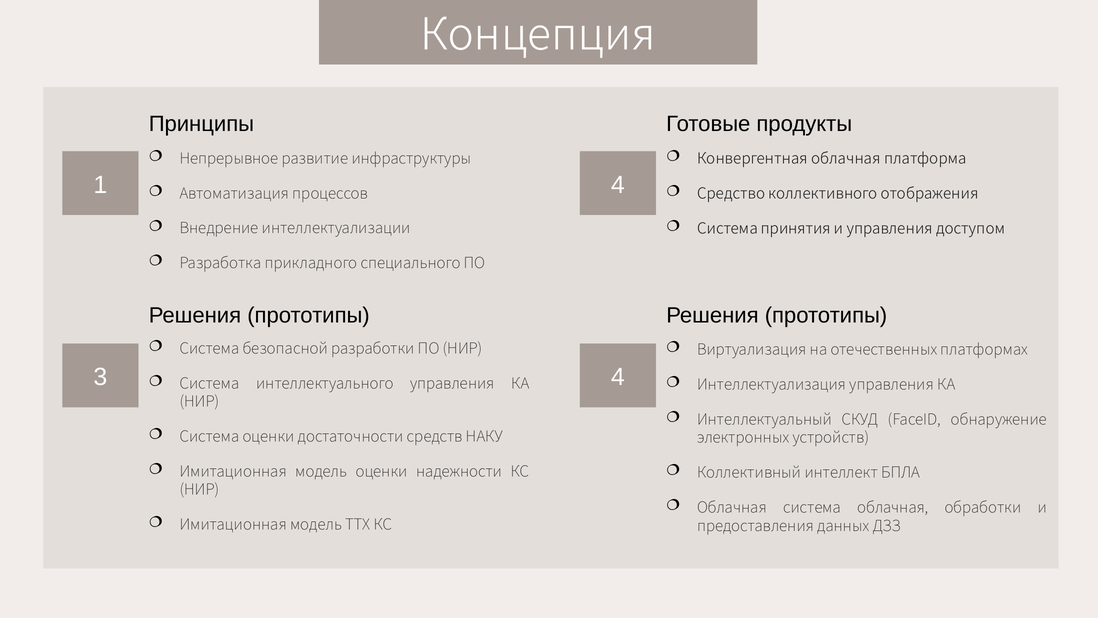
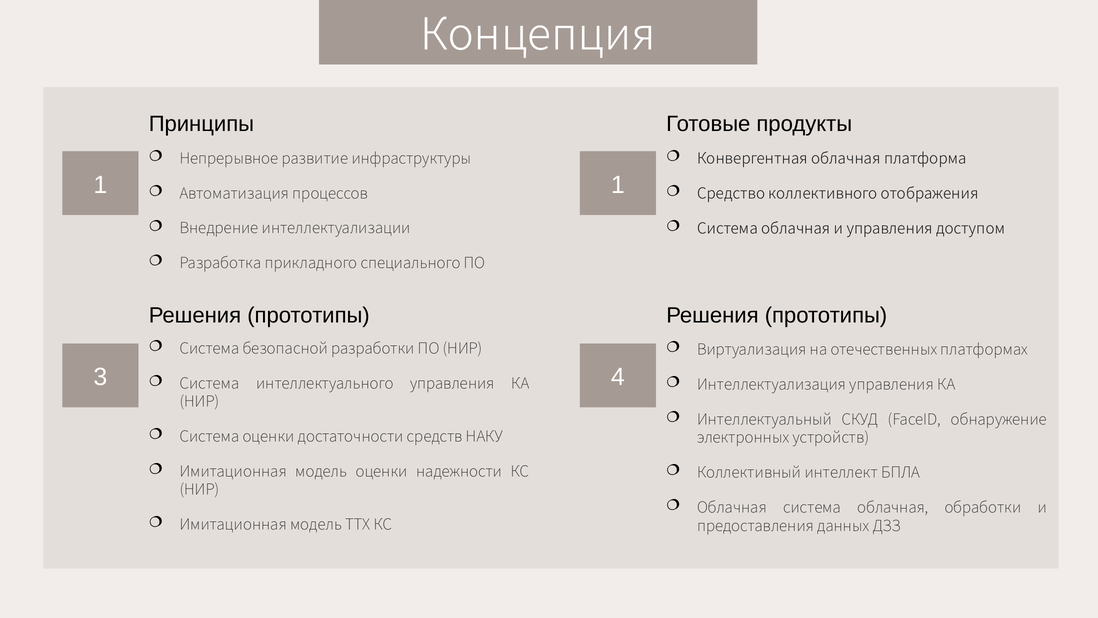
1 4: 4 -> 1 (618, 185)
принятия: принятия -> облачная (796, 228)
